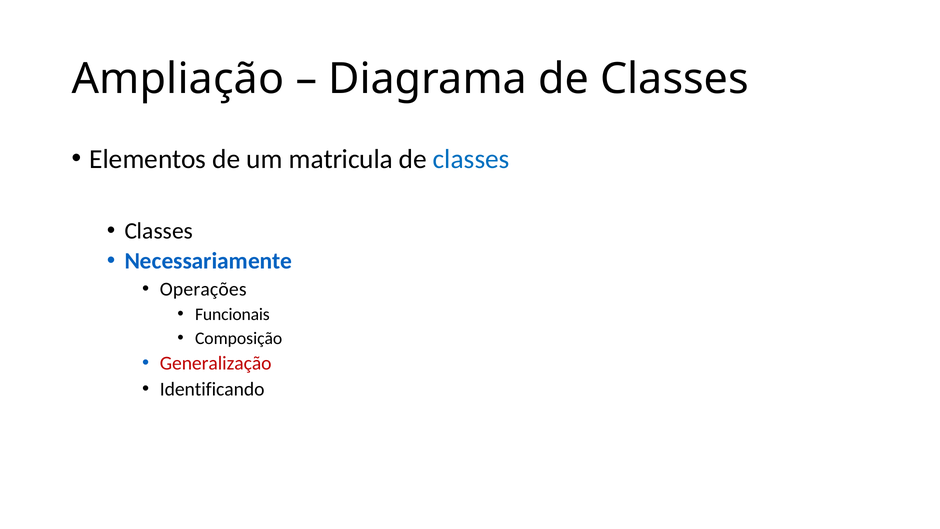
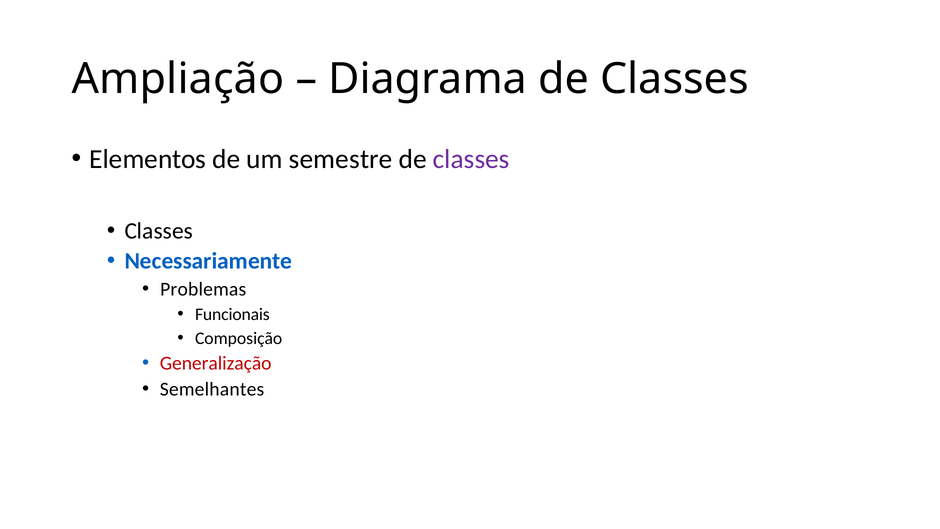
matricula: matricula -> semestre (341, 159)
classes colour: blue -> purple (471, 159)
Operações: Operações -> Problemas (203, 289)
Identificando: Identificando -> Semelhantes (212, 389)
